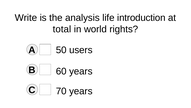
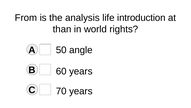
Write: Write -> From (26, 18)
total: total -> than (62, 29)
users: users -> angle (81, 50)
